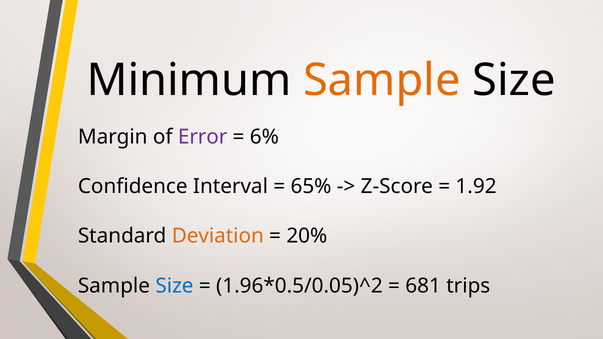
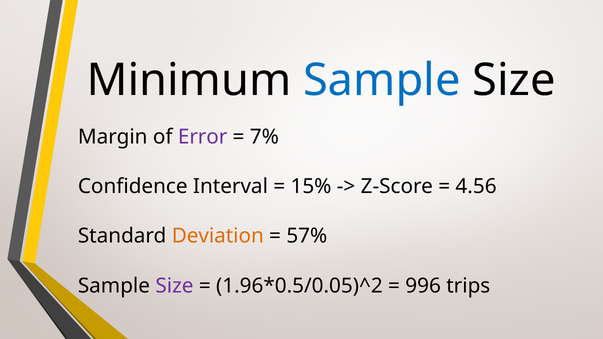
Sample colour: orange -> blue (382, 80)
6%: 6% -> 7% (264, 137)
65%: 65% -> 15% (311, 186)
1.92: 1.92 -> 4.56 (476, 186)
20%: 20% -> 57% (307, 236)
Size colour: blue -> purple (174, 286)
681: 681 -> 996 (423, 286)
